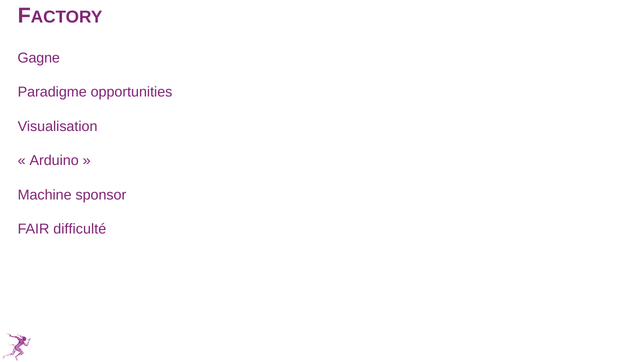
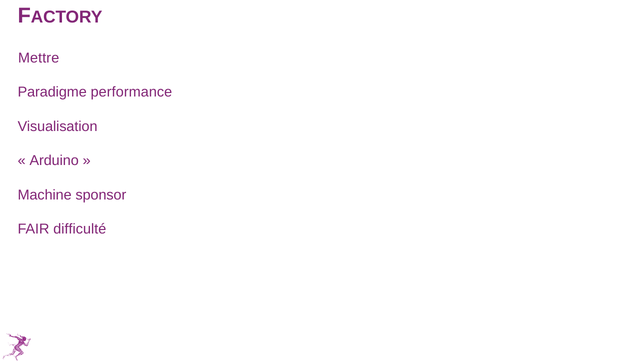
Gagne: Gagne -> Mettre (39, 58)
opportunities: opportunities -> performance (131, 92)
